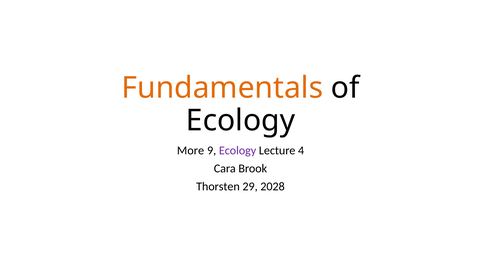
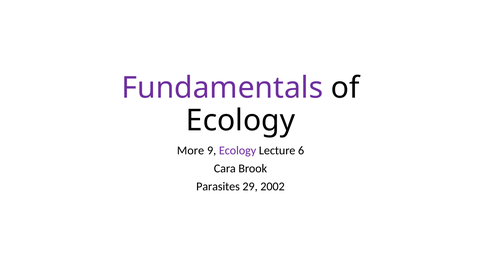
Fundamentals colour: orange -> purple (222, 88)
4: 4 -> 6 (301, 150)
Thorsten: Thorsten -> Parasites (218, 186)
2028: 2028 -> 2002 (273, 186)
